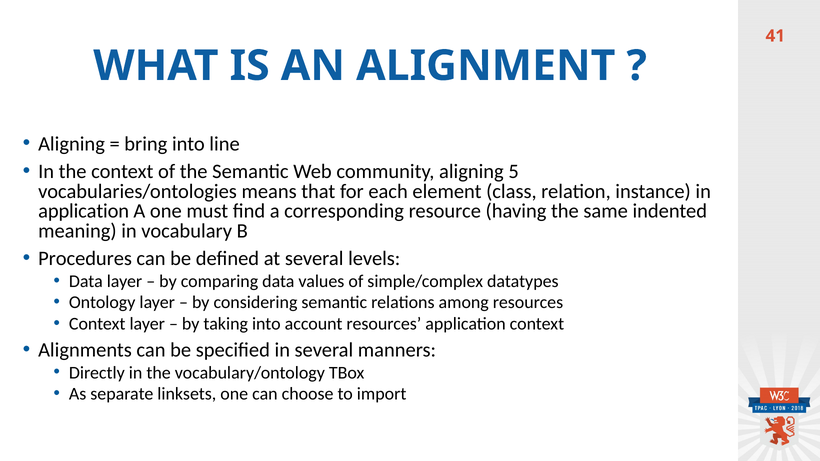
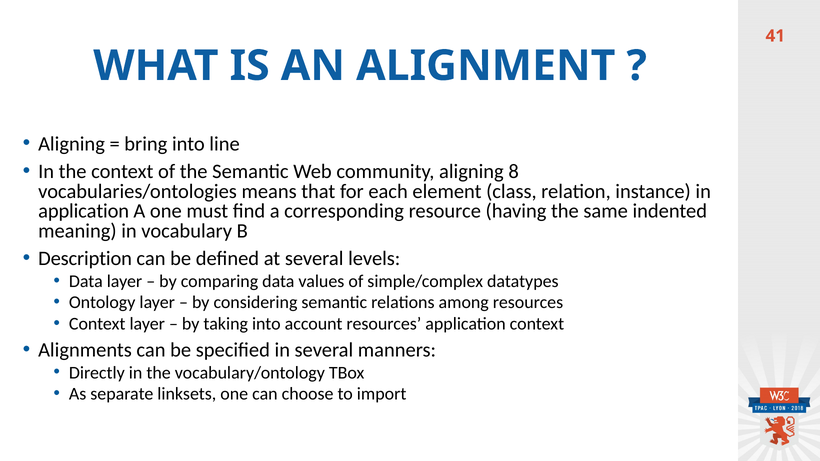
5: 5 -> 8 (514, 171)
Procedures: Procedures -> Description (85, 259)
